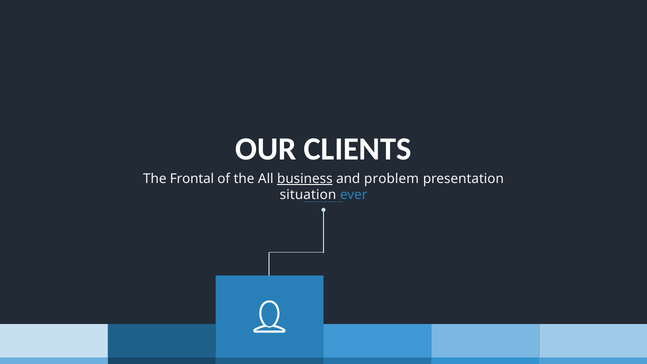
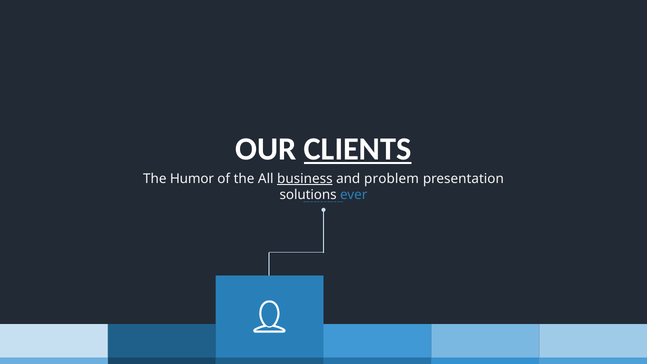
CLIENTS underline: none -> present (358, 149)
Frontal: Frontal -> Humor (192, 179)
situation: situation -> solutions (308, 195)
